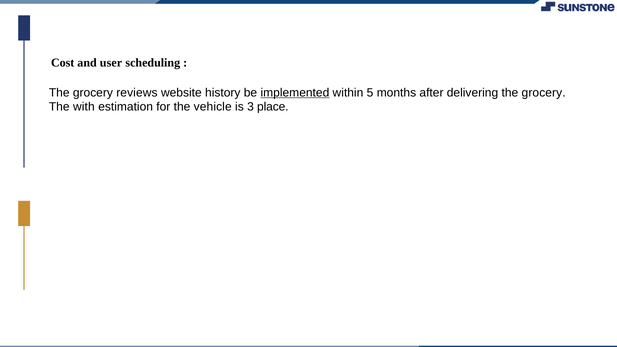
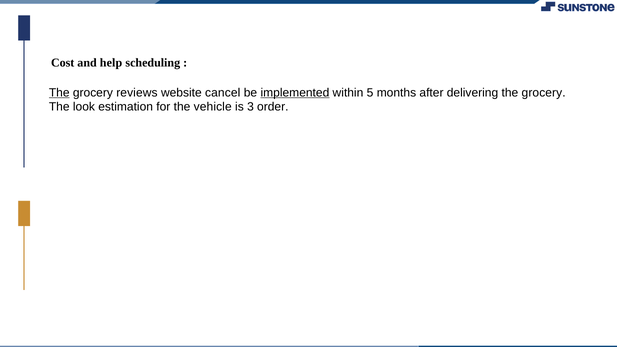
user: user -> help (111, 63)
The underline: none -> present (59, 93)
history: history -> cancel (223, 93)
with: with -> look (84, 107)
place: place -> order (273, 107)
